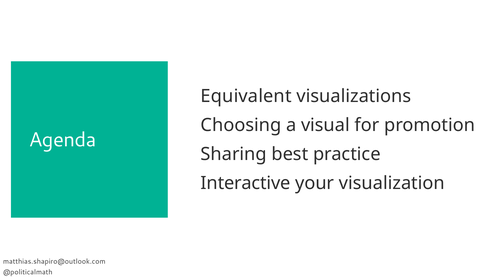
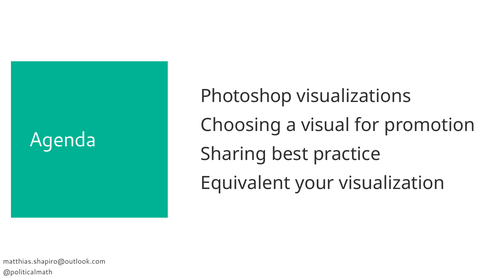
Equivalent: Equivalent -> Photoshop (246, 96)
Interactive: Interactive -> Equivalent (245, 183)
